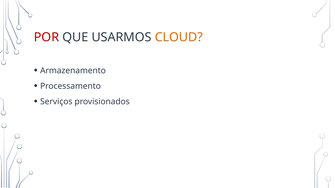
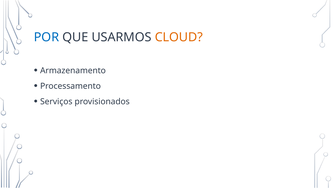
POR colour: red -> blue (46, 37)
